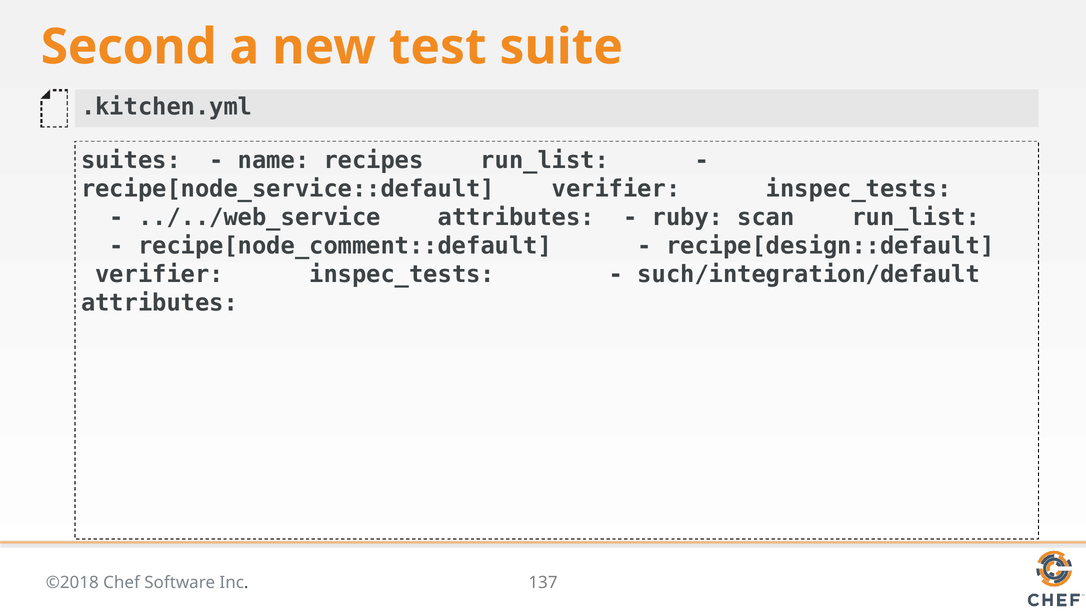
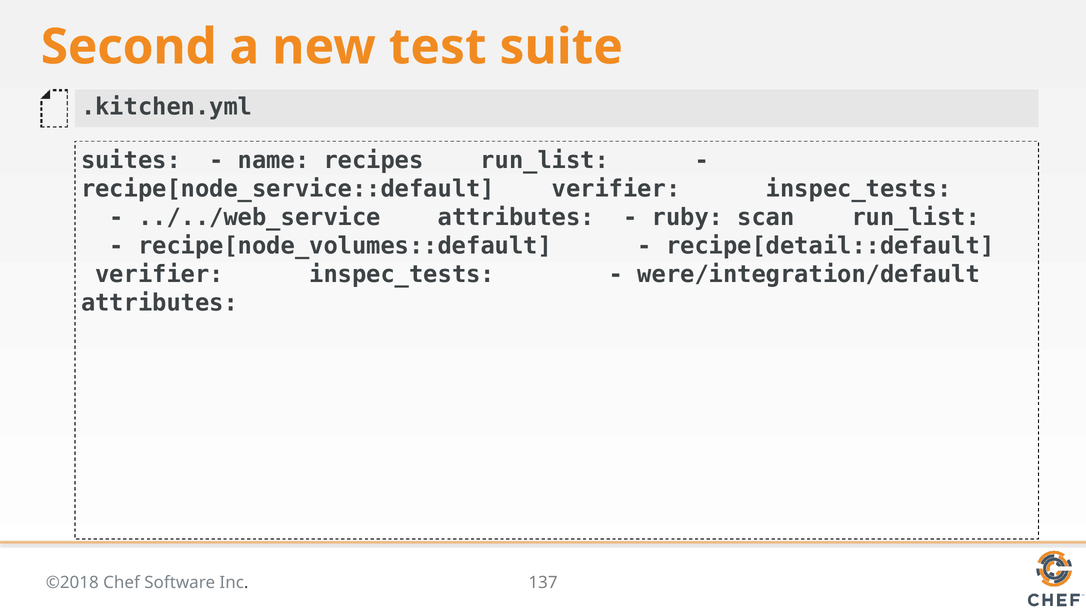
recipe[node_comment::default: recipe[node_comment::default -> recipe[node_volumes::default (345, 246)
recipe[design::default: recipe[design::default -> recipe[detail::default (830, 246)
such/integration/default: such/integration/default -> were/integration/default (809, 274)
